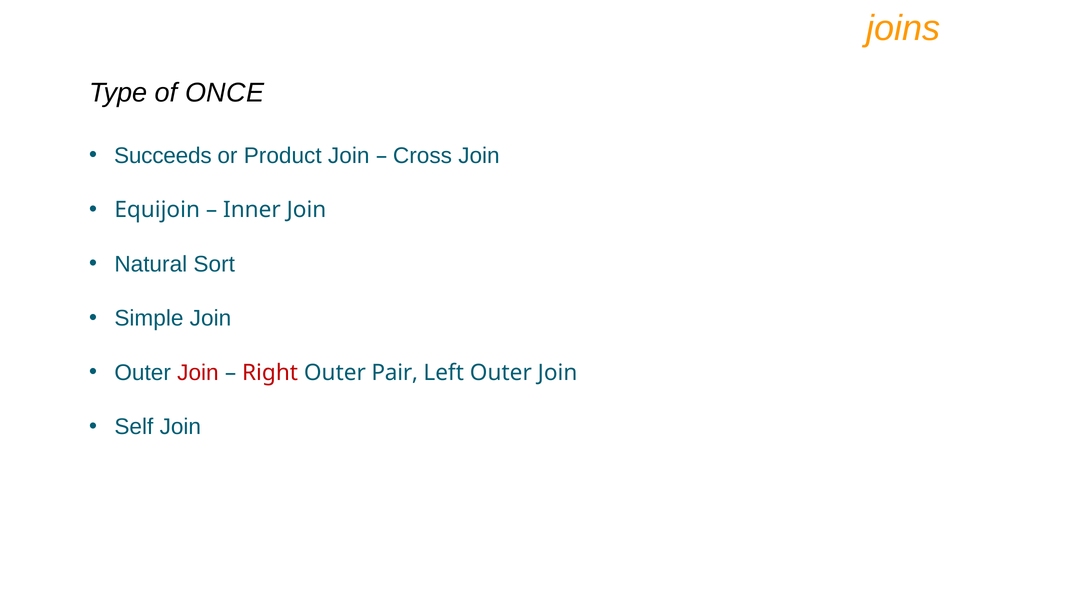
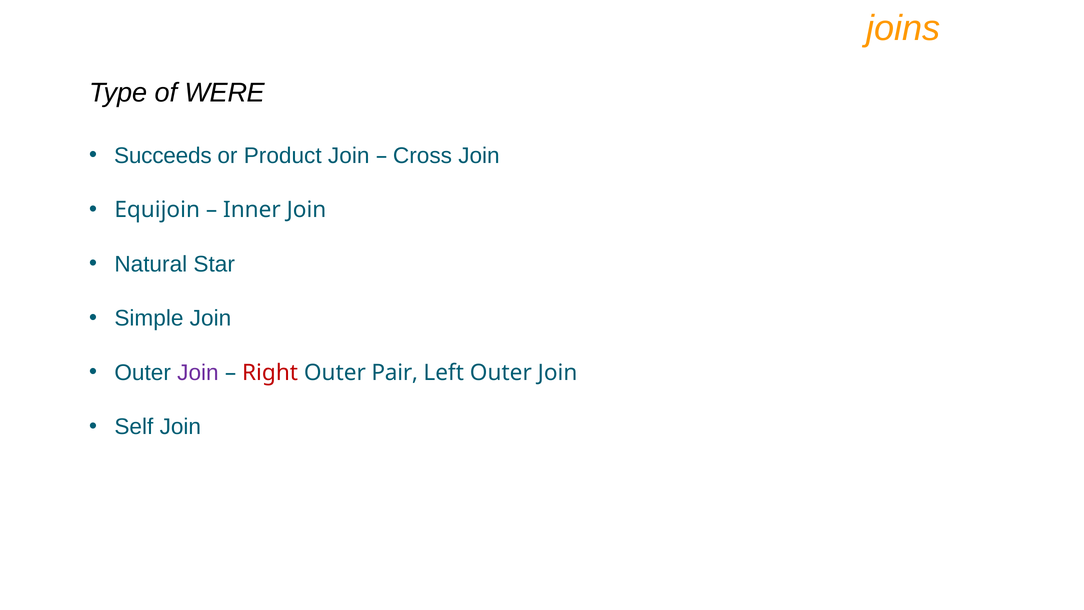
ONCE: ONCE -> WERE (225, 93)
Sort: Sort -> Star (214, 264)
Join colour: red -> purple (198, 373)
